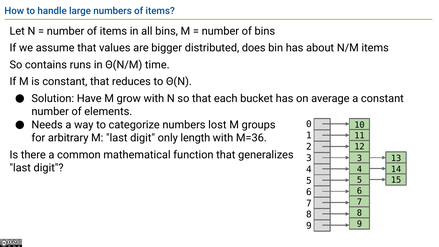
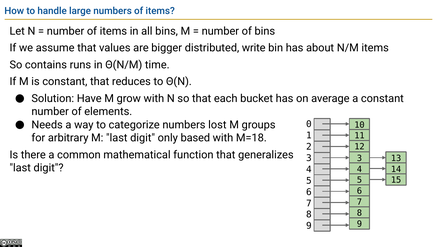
does: does -> write (254, 48)
length: length -> based (195, 138)
M=36: M=36 -> M=18 (251, 138)
